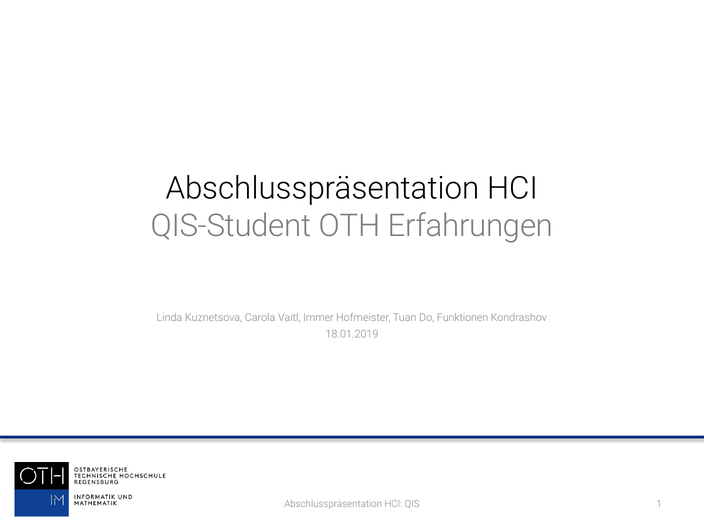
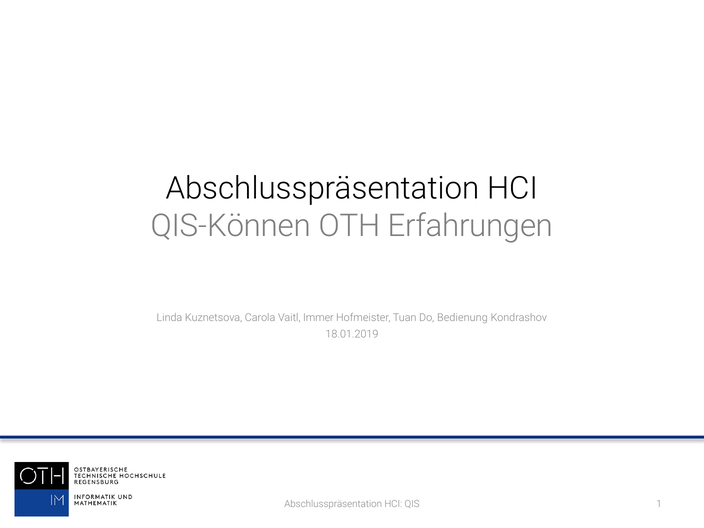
QIS-Student: QIS-Student -> QIS-Können (231, 226)
Funktionen: Funktionen -> Bedienung (462, 318)
